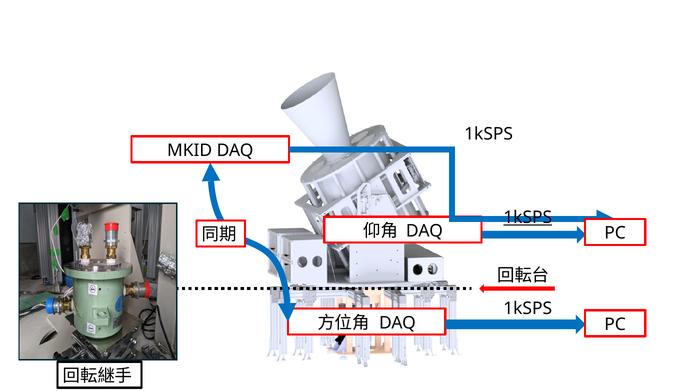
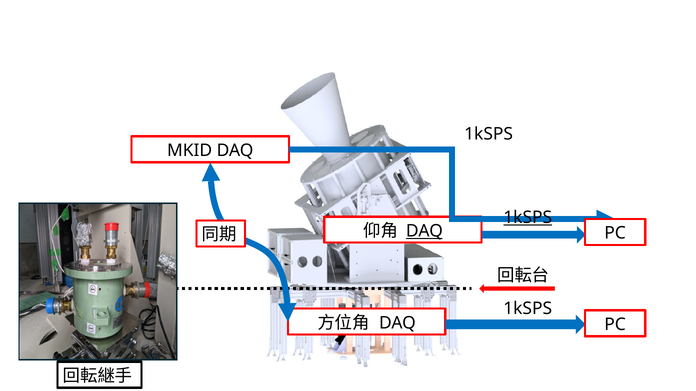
DAQ underline: none -> present (424, 231)
